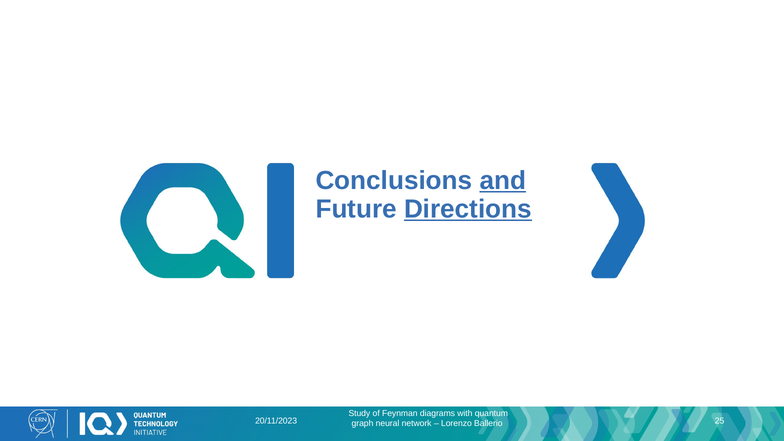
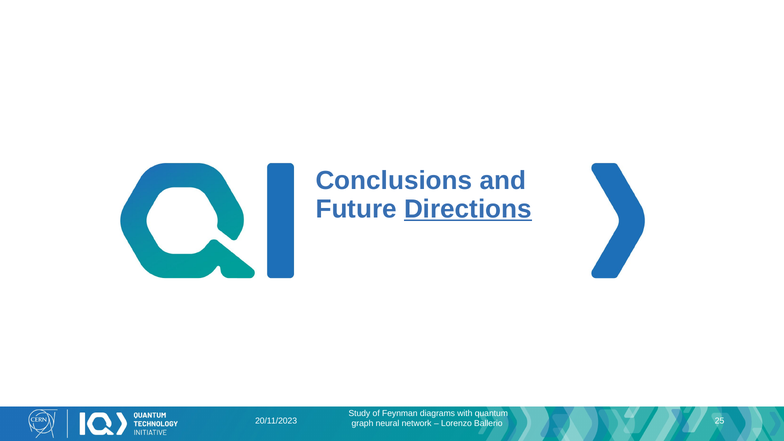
and underline: present -> none (503, 181)
